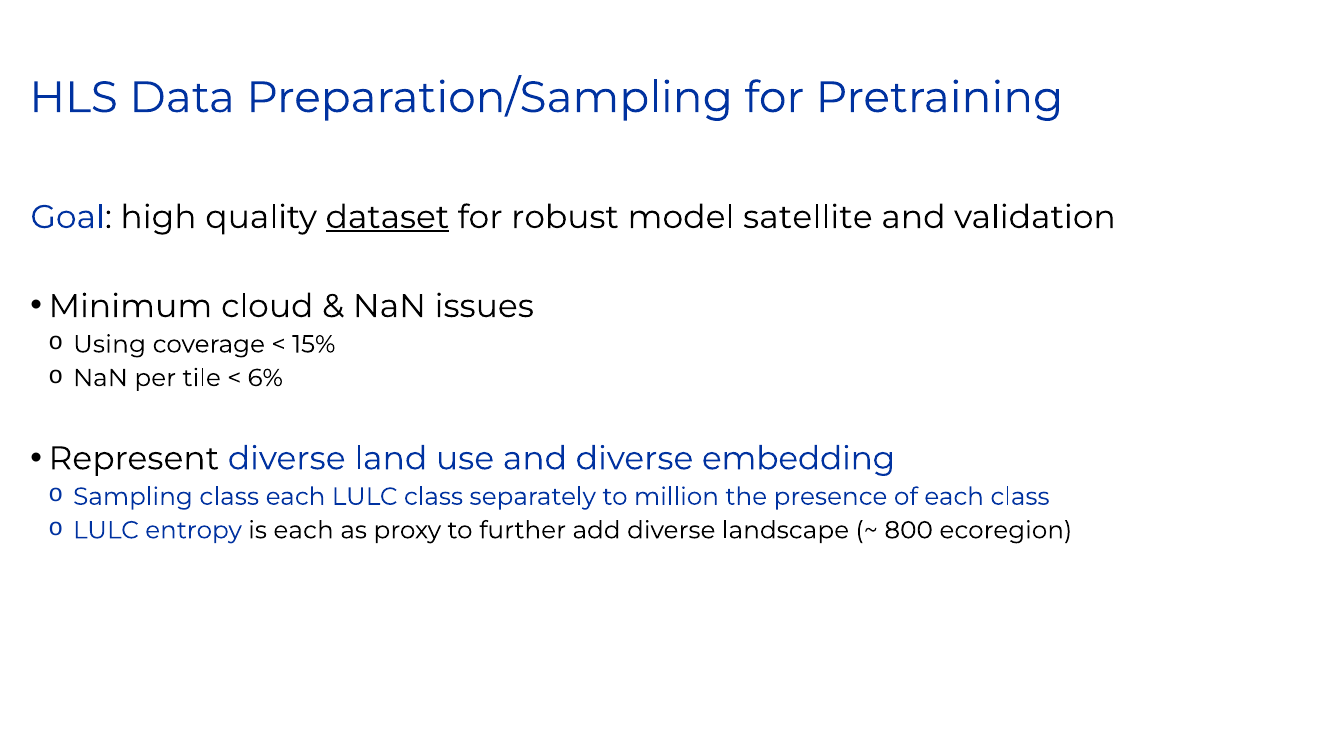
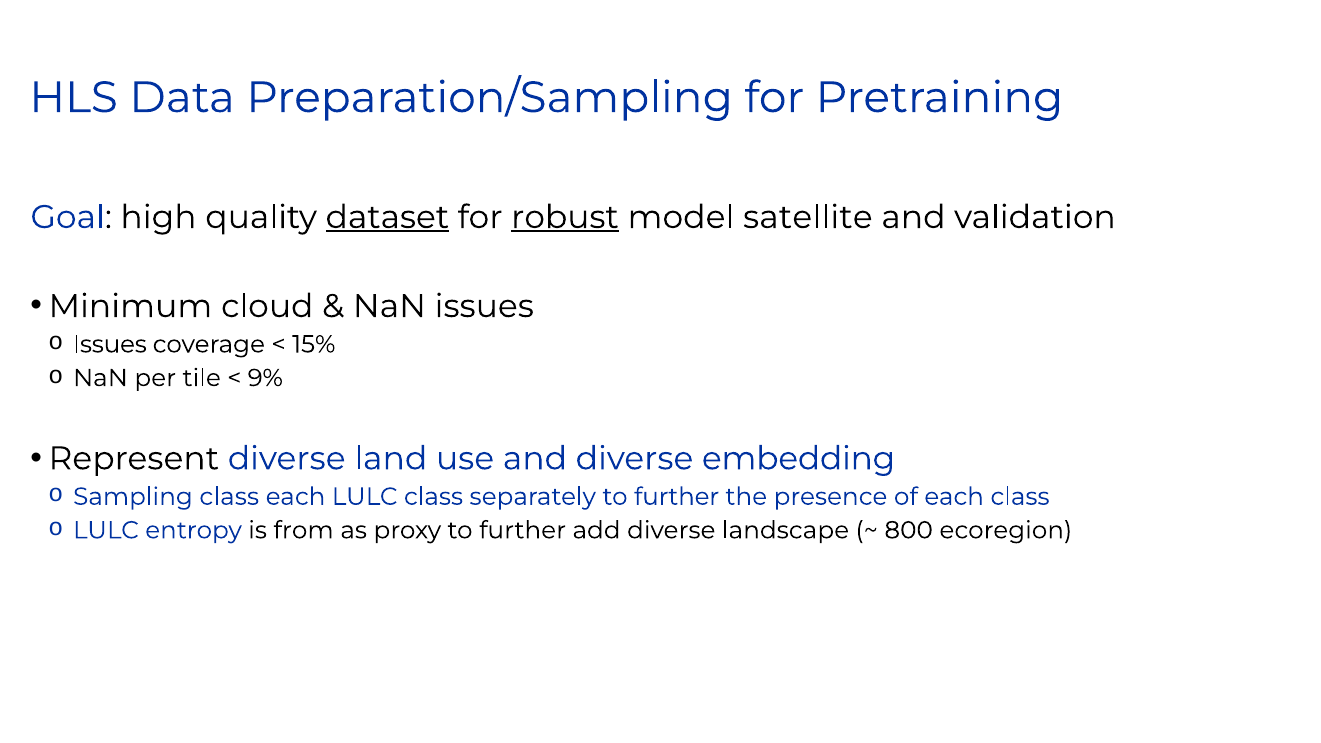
robust underline: none -> present (565, 217)
Using: Using -> Issues (110, 344)
6%: 6% -> 9% (265, 378)
separately to million: million -> further (677, 497)
is each: each -> from (304, 530)
